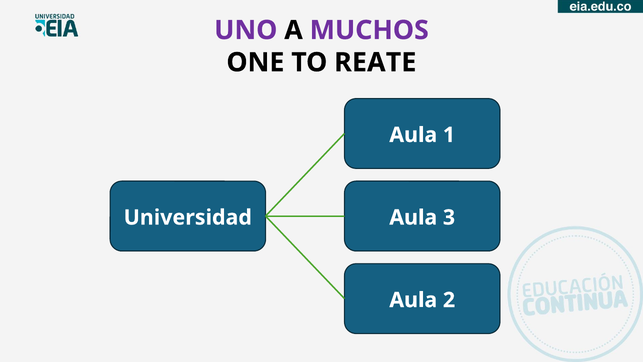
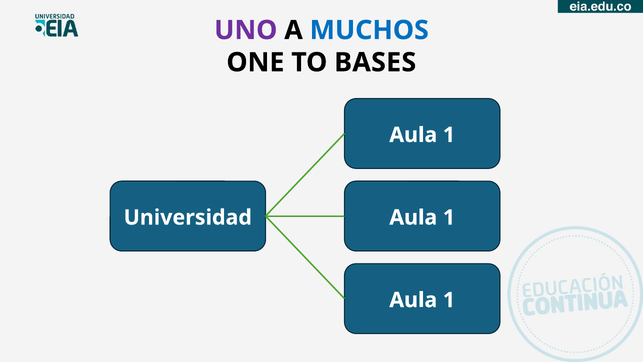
MUCHOS colour: purple -> blue (369, 30)
REATE: REATE -> BASES (375, 62)
3: 3 -> 1 (449, 217)
2: 2 -> 1 (449, 300)
